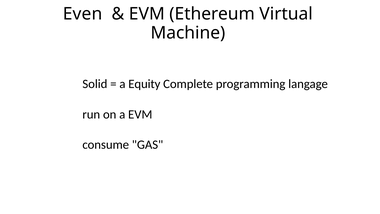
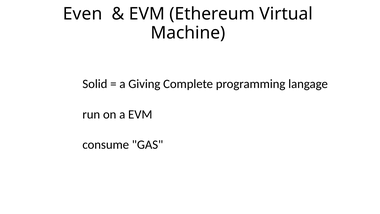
Equity: Equity -> Giving (144, 84)
